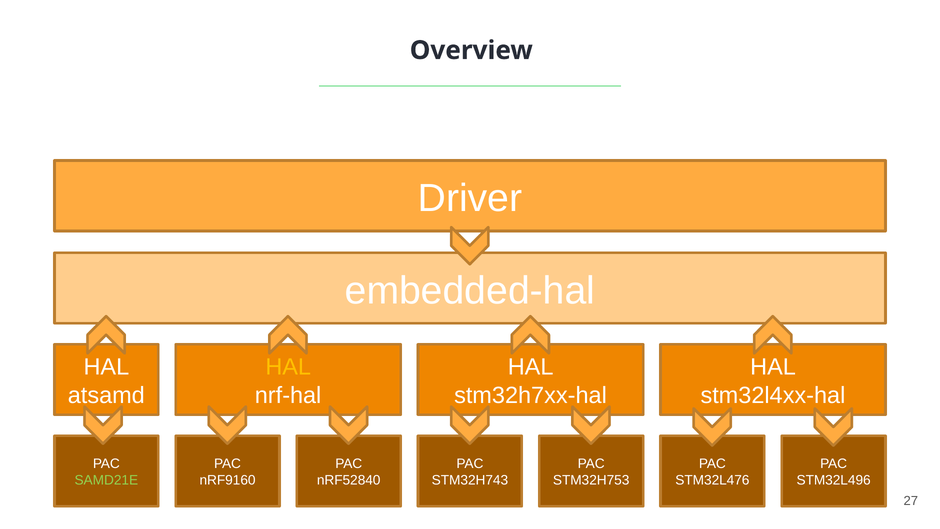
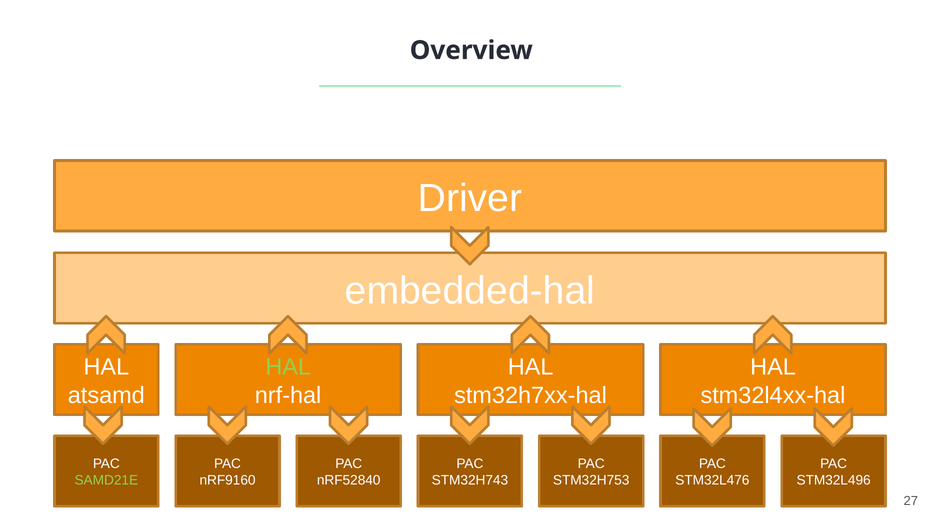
HAL colour: yellow -> light green (288, 367)
